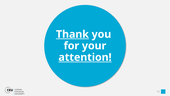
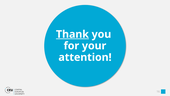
attention underline: present -> none (85, 57)
